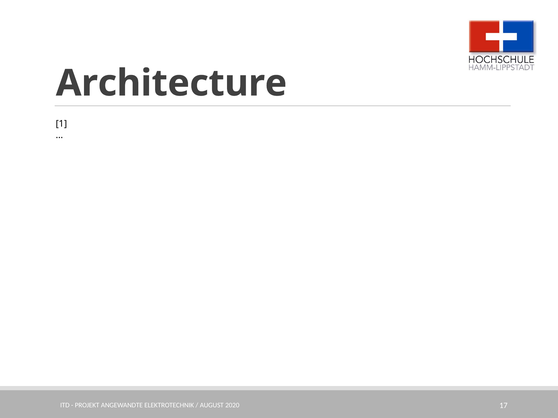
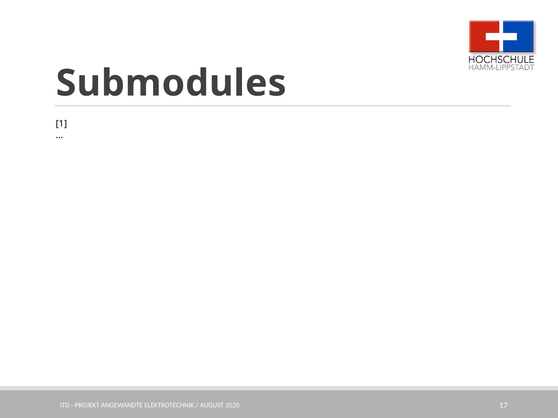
Architecture: Architecture -> Submodules (171, 83)
